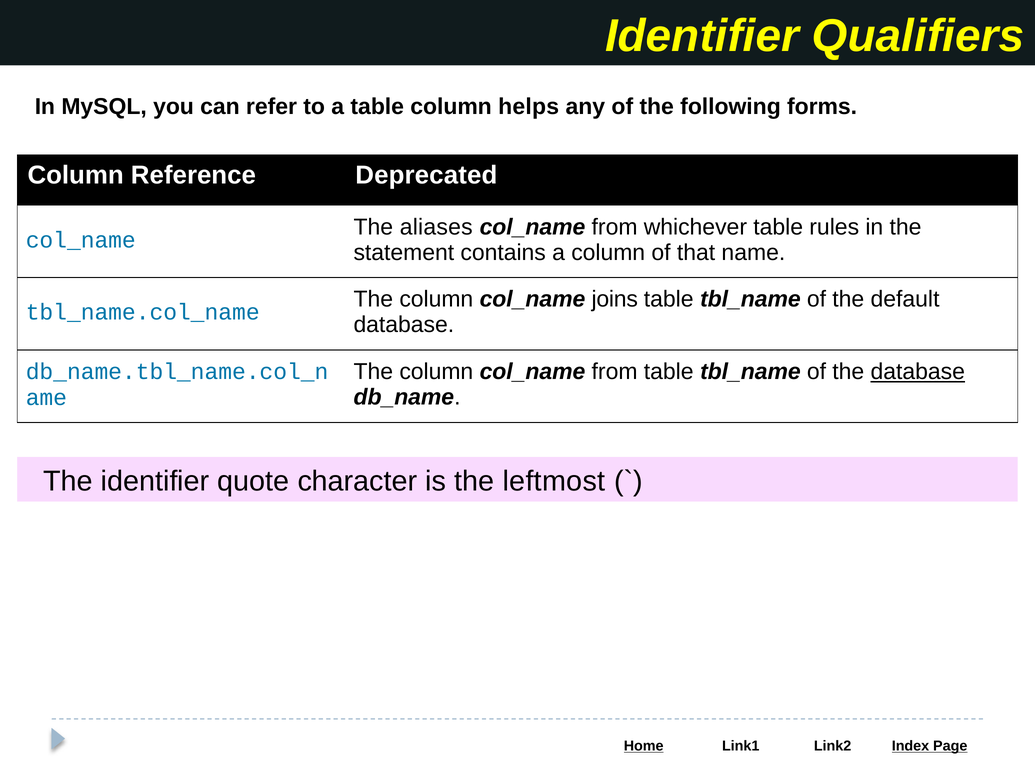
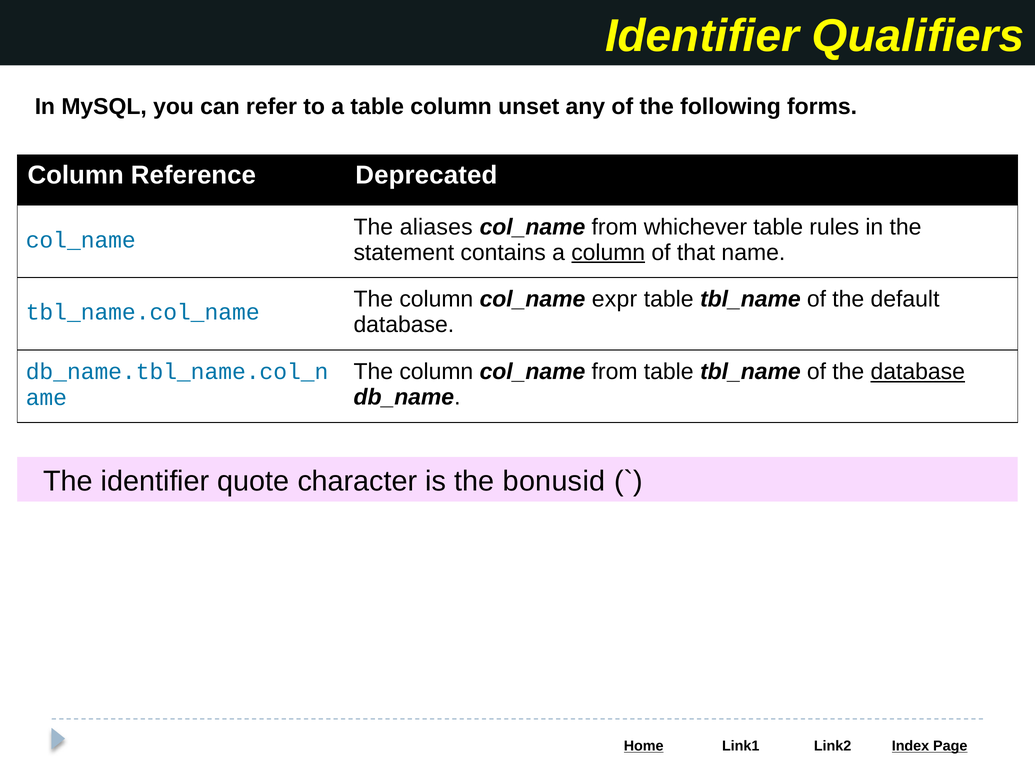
helps: helps -> unset (529, 107)
column underline: none -> present (608, 253)
joins: joins -> expr (614, 299)
leftmost: leftmost -> bonusid (554, 481)
